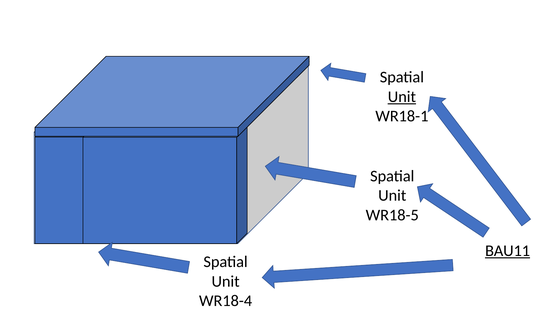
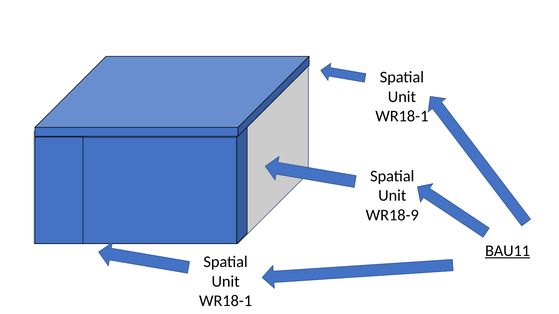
Unit underline: present -> none (402, 97)
WR18-5: WR18-5 -> WR18-9 (392, 215)
WR18-4: WR18-4 -> WR18-1 (226, 301)
